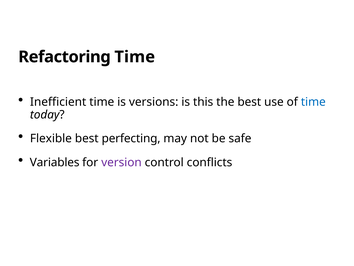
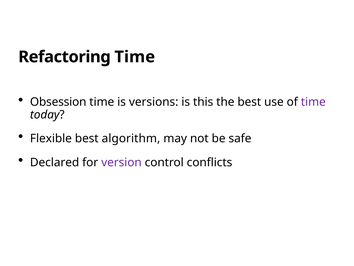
Inefficient: Inefficient -> Obsession (58, 102)
time colour: blue -> purple (313, 102)
perfecting: perfecting -> algorithm (131, 138)
Variables: Variables -> Declared (55, 162)
